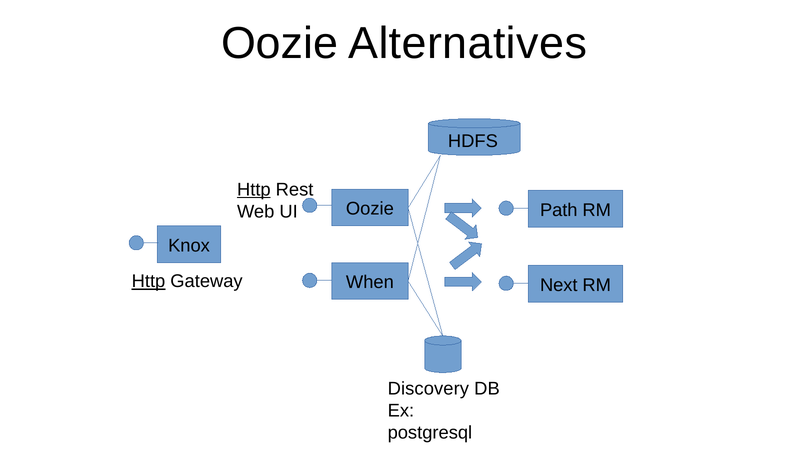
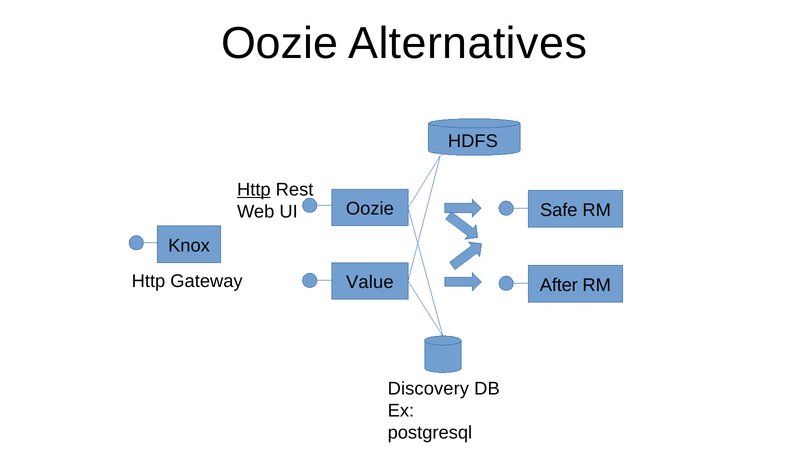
Path: Path -> Safe (559, 210)
Http underline: present -> none (148, 281)
When: When -> Value (370, 282)
Next: Next -> After (559, 285)
